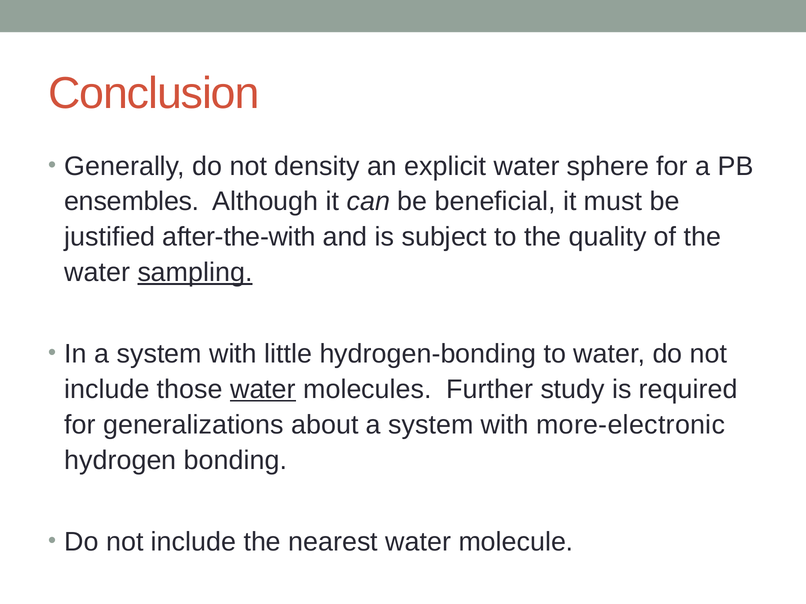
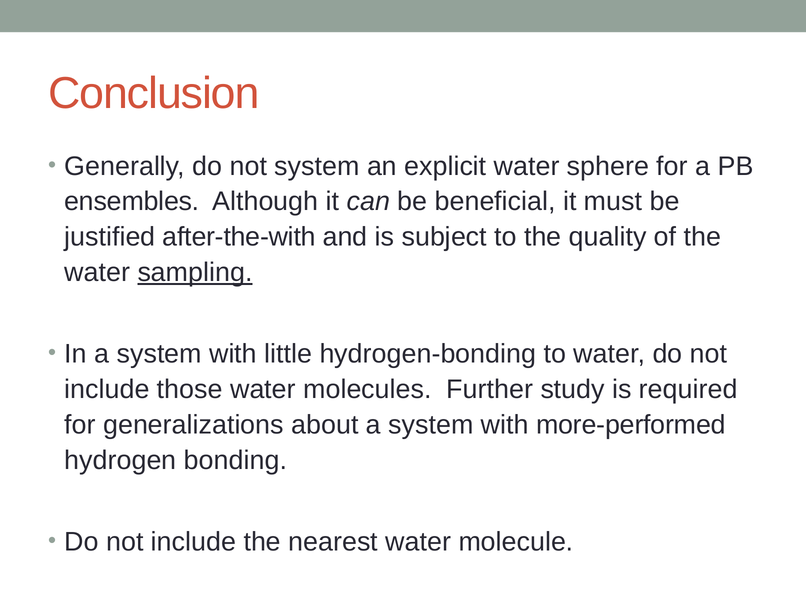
not density: density -> system (317, 166)
water underline: present -> none (263, 390)
more-electronic: more-electronic -> more-performed (631, 425)
